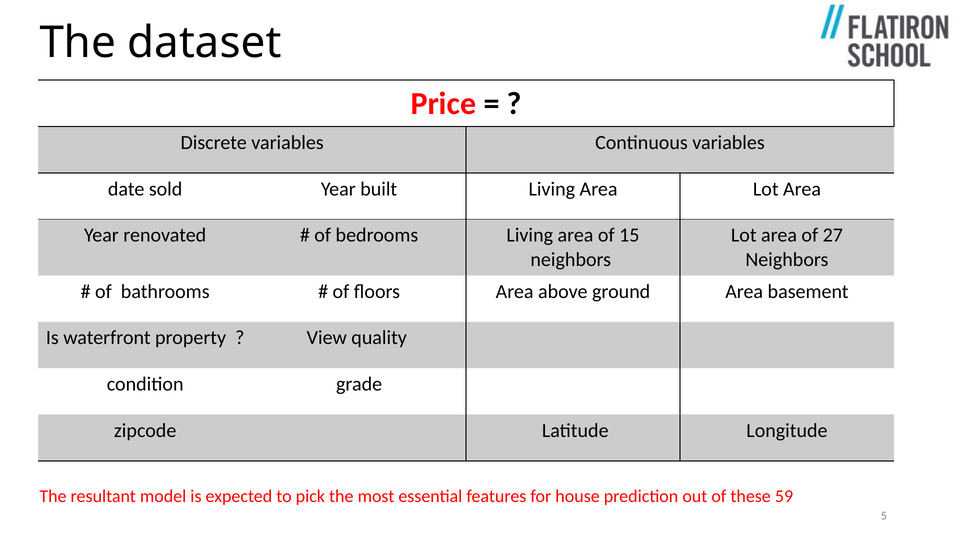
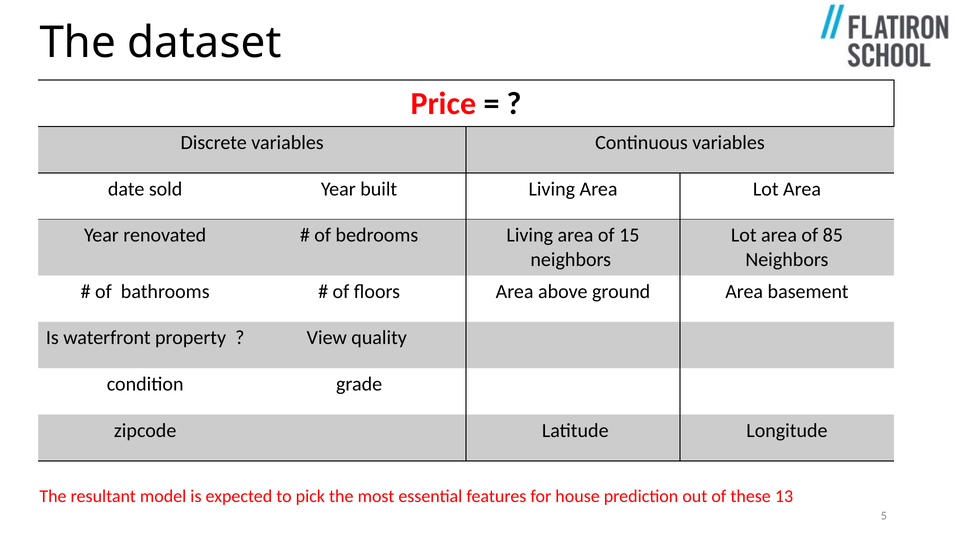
27: 27 -> 85 (833, 235)
59: 59 -> 13 (784, 496)
